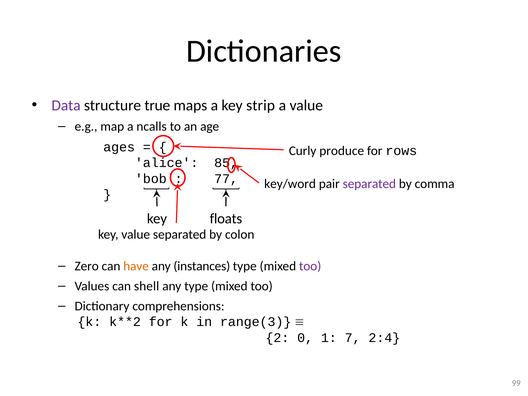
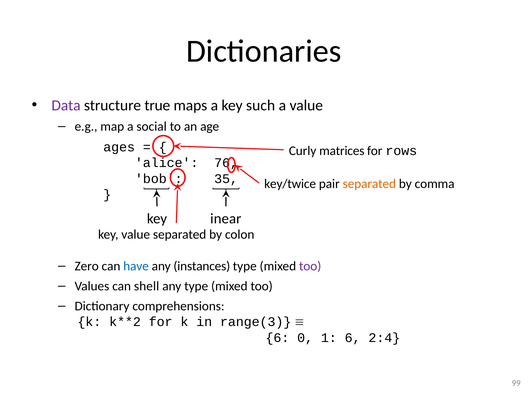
strip: strip -> such (261, 105)
ncalls: ncalls -> social (152, 126)
produce: produce -> matrices (342, 151)
85: 85 -> 76 (226, 163)
77: 77 -> 35 (226, 179)
key/word: key/word -> key/twice (290, 184)
separated colour: purple -> orange (369, 184)
floats: floats -> inear (226, 219)
have colour: orange -> blue (136, 266)
2: 2 -> 6 (277, 338)
1 7: 7 -> 6 (353, 338)
